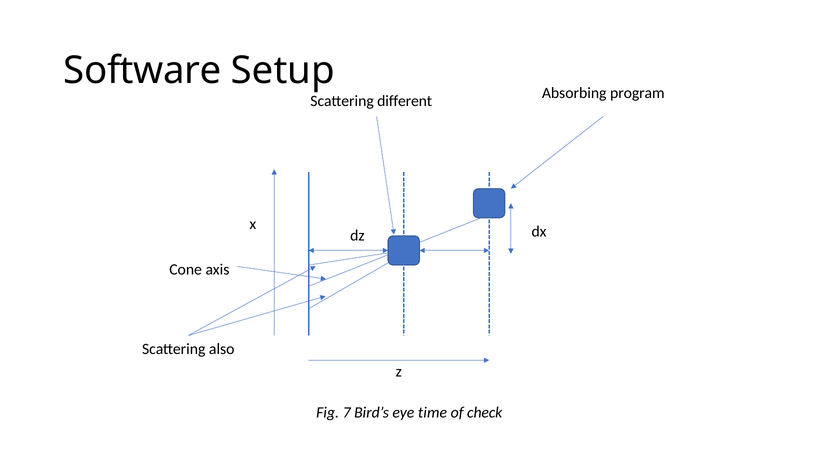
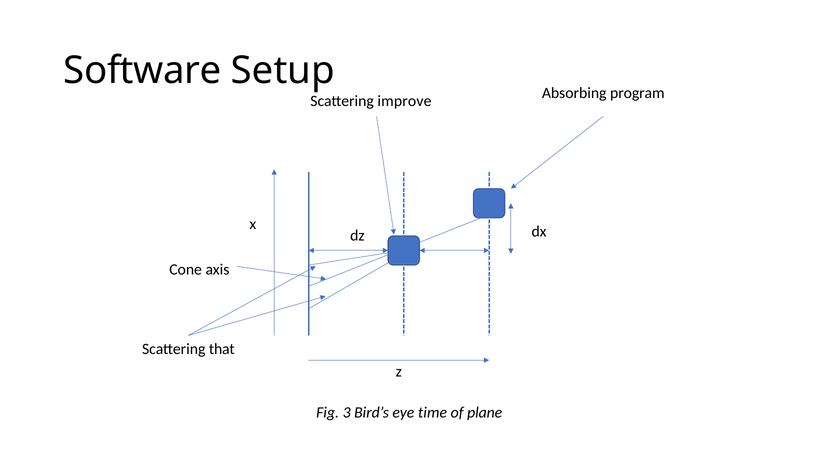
different: different -> improve (404, 101)
also: also -> that (222, 349)
7: 7 -> 3 (347, 413)
check: check -> plane (485, 413)
